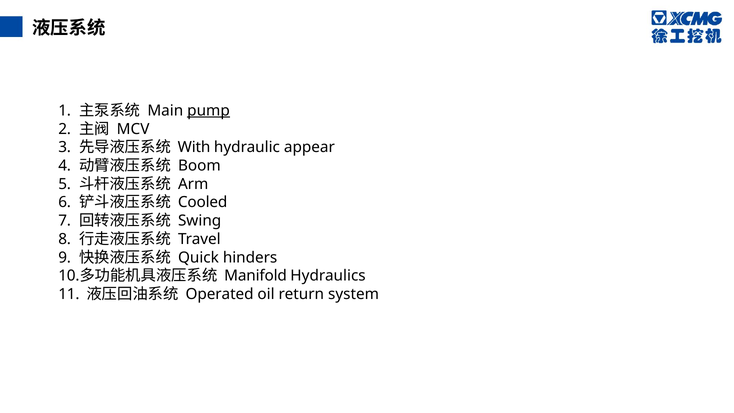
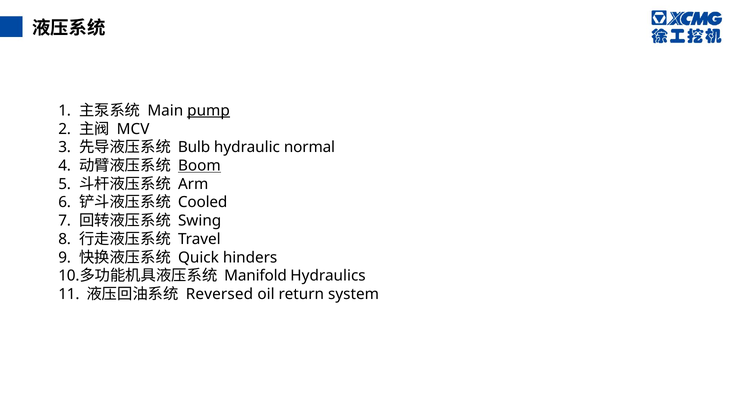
With: With -> Bulb (194, 147)
appear: appear -> normal (309, 147)
Boom underline: none -> present (199, 166)
Operated: Operated -> Reversed (219, 294)
